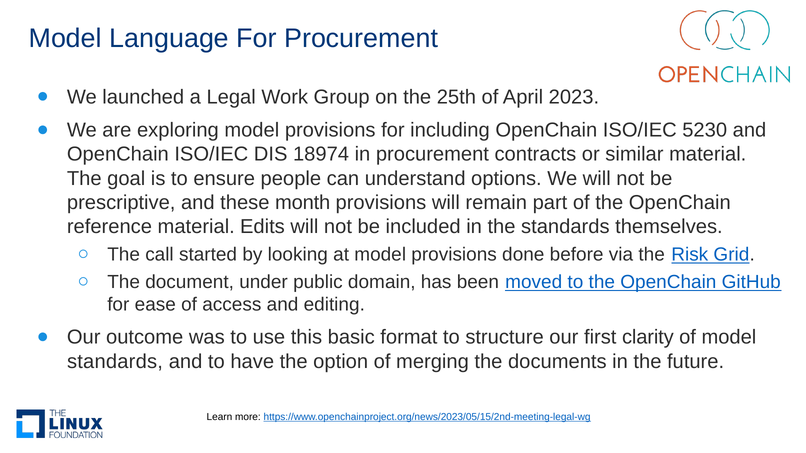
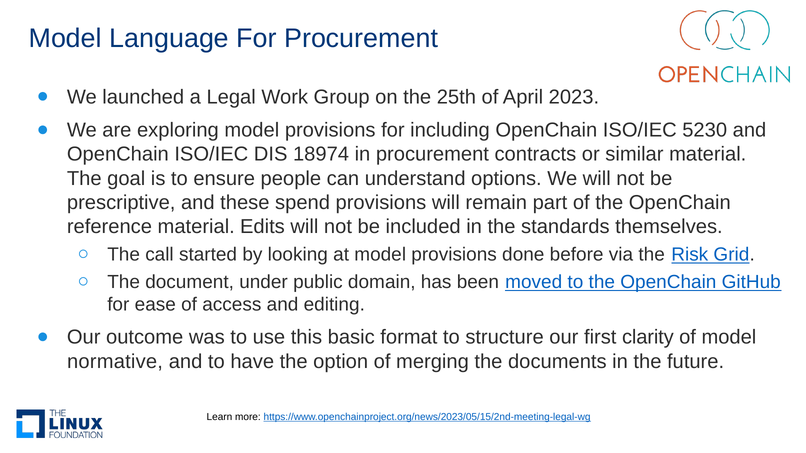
month: month -> spend (303, 203)
standards: standards -> normative (115, 362)
